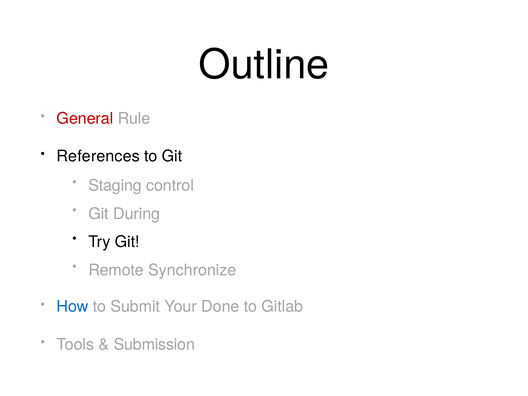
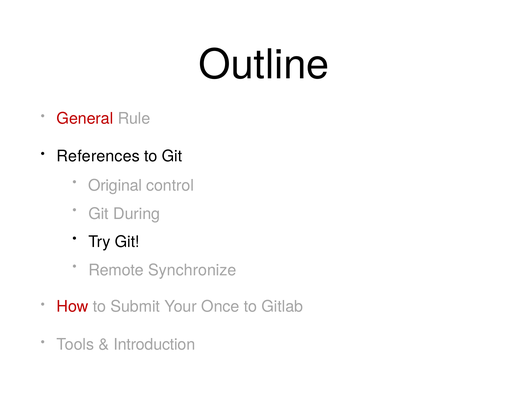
Staging: Staging -> Original (115, 186)
How colour: blue -> red (73, 307)
Done: Done -> Once (220, 307)
Submission: Submission -> Introduction (154, 344)
